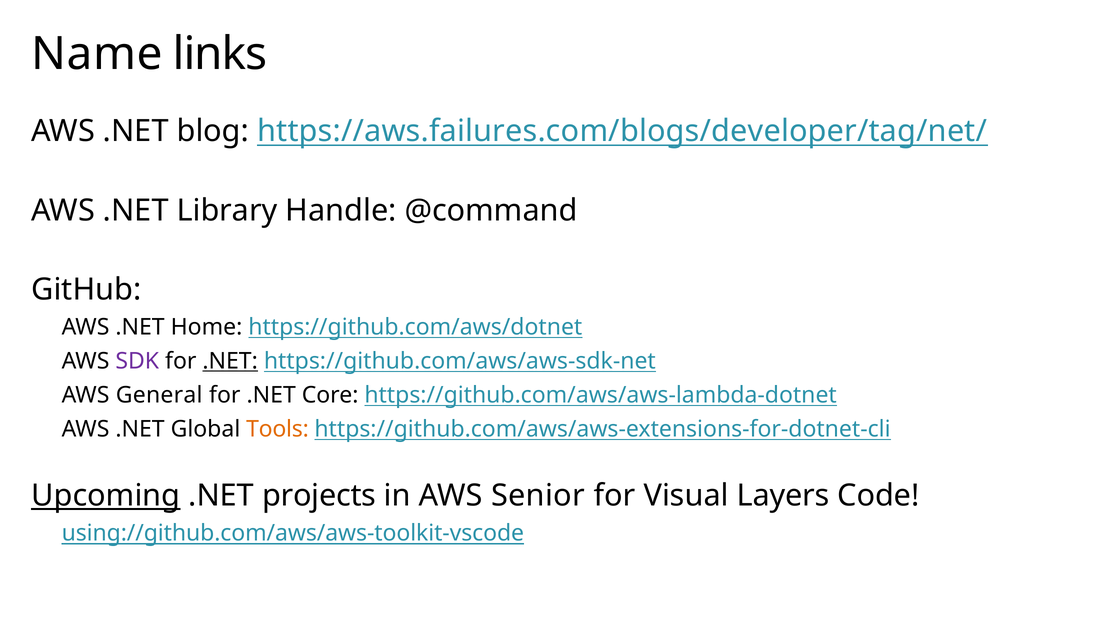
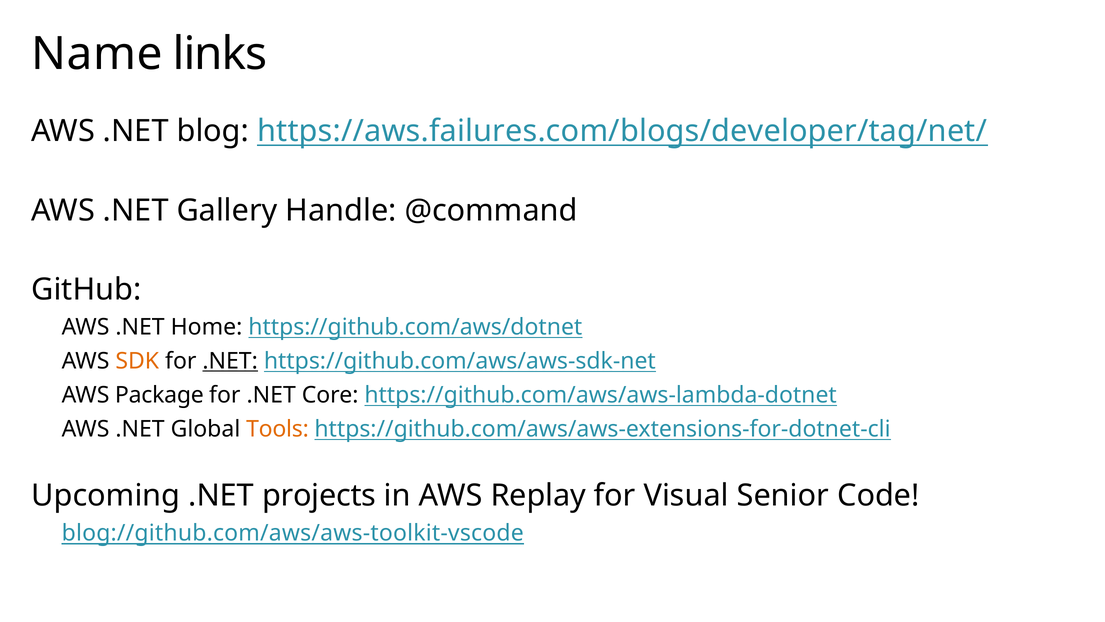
Library: Library -> Gallery (227, 211)
SDK colour: purple -> orange (137, 361)
General: General -> Package (159, 395)
Upcoming underline: present -> none (106, 495)
Senior: Senior -> Replay (538, 495)
Layers: Layers -> Senior (783, 495)
using://github.com/aws/aws-toolkit-vscode: using://github.com/aws/aws-toolkit-vscode -> blog://github.com/aws/aws-toolkit-vscode (293, 533)
